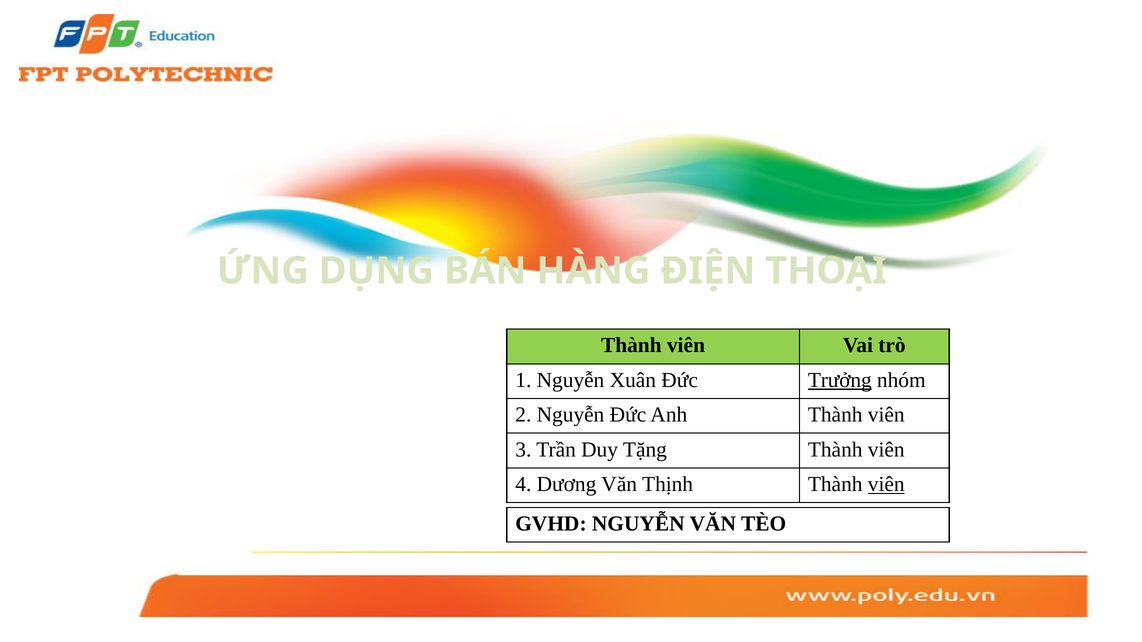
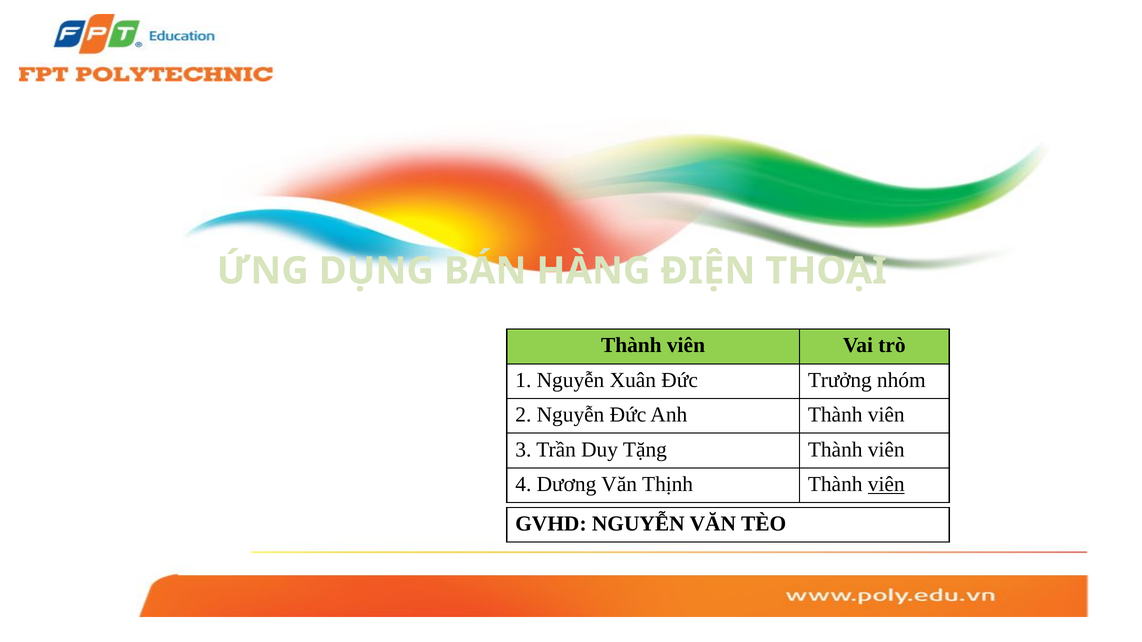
Trưởng underline: present -> none (840, 380)
